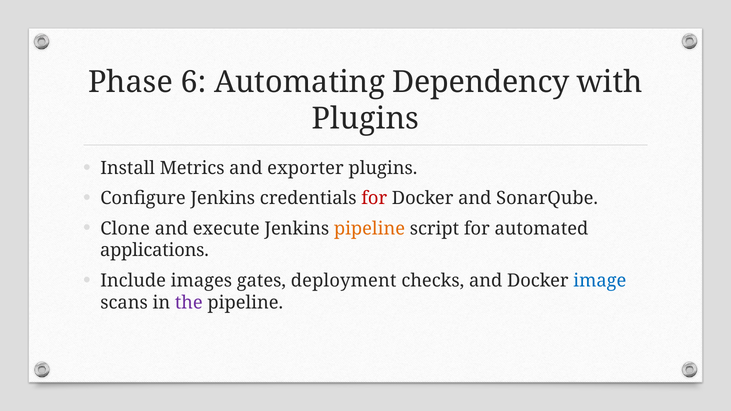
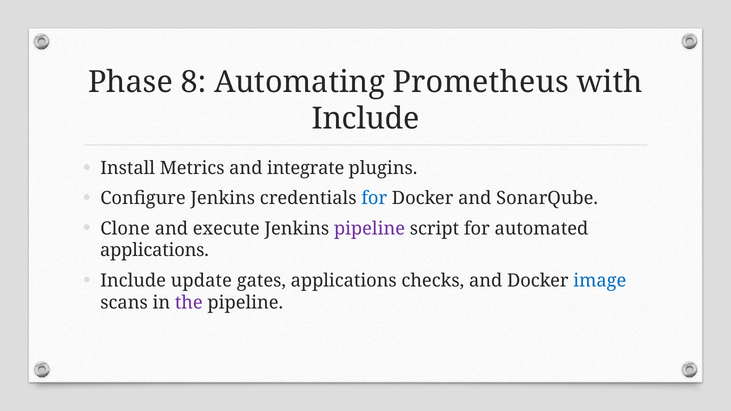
6: 6 -> 8 (194, 82)
Dependency: Dependency -> Prometheus (481, 82)
Plugins: Plugins -> Include (366, 119)
exporter: exporter -> integrate (306, 168)
for colour: red -> blue (374, 198)
pipeline colour: orange -> purple (369, 229)
images: images -> update (201, 281)
gates deployment: deployment -> applications (344, 281)
